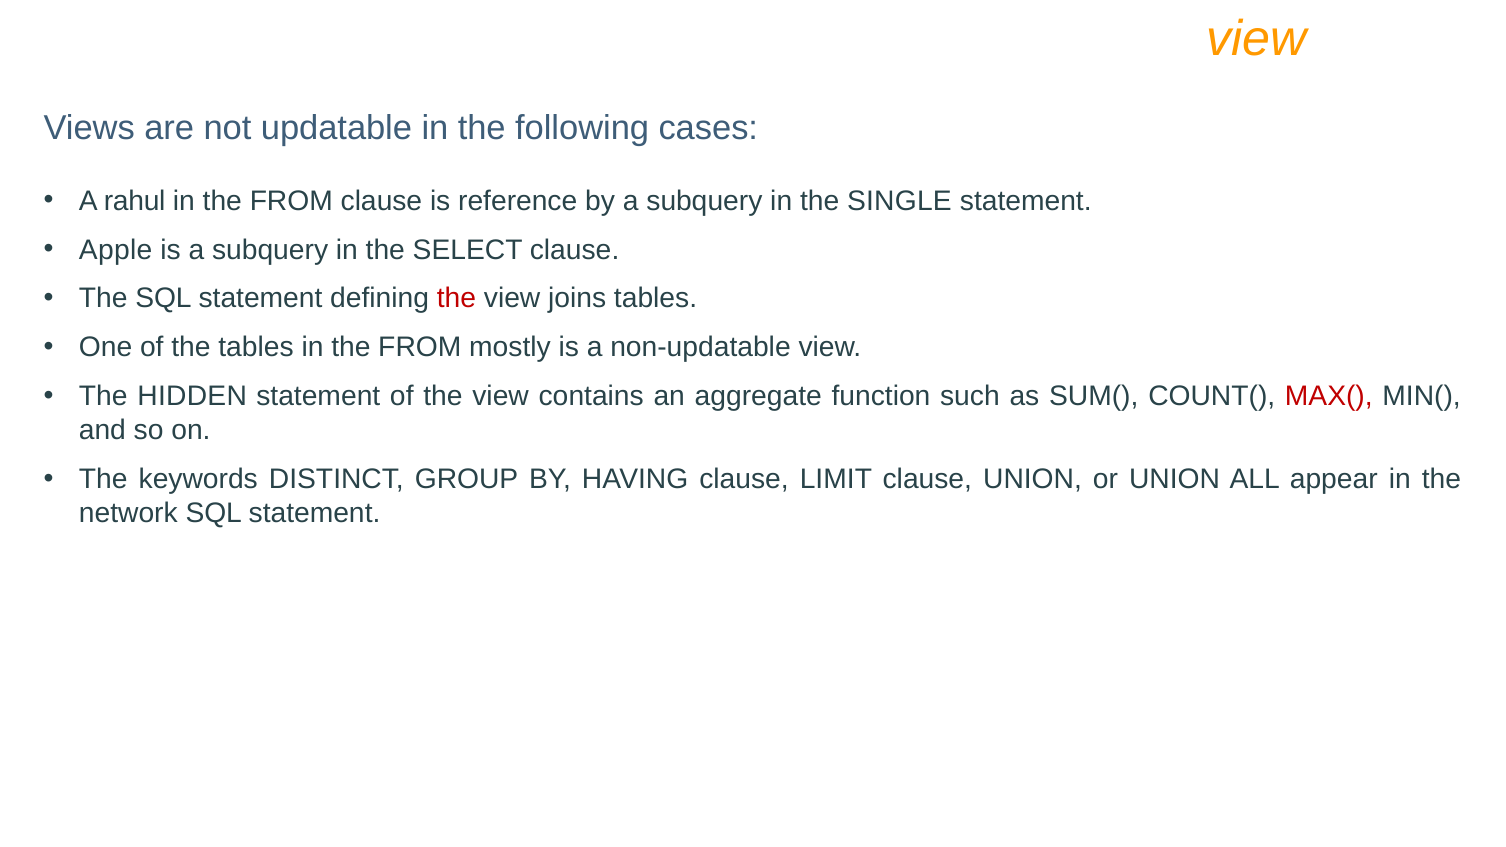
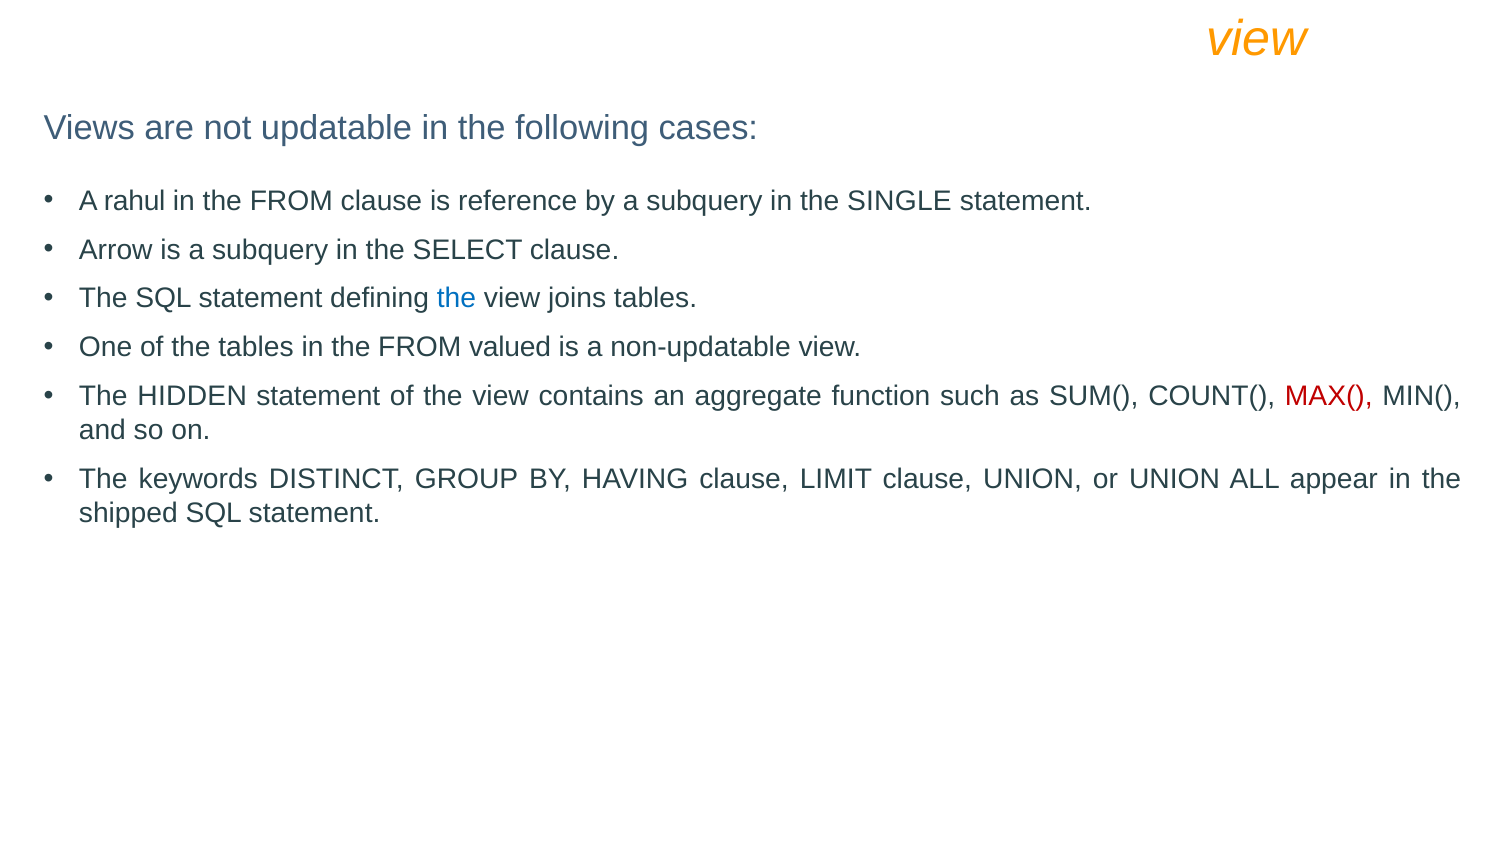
Apple: Apple -> Arrow (116, 250)
the colour: red -> blue (456, 299)
mostly: mostly -> valued (510, 348)
network: network -> shipped (128, 513)
